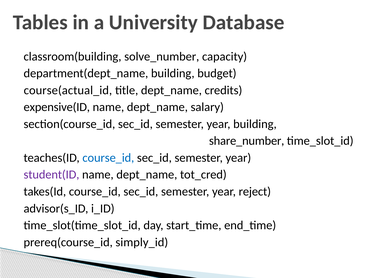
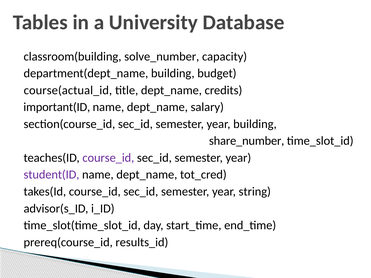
expensive(ID: expensive(ID -> important(ID (57, 107)
course_id colour: blue -> purple (108, 158)
reject: reject -> string (255, 192)
simply_id: simply_id -> results_id (142, 242)
